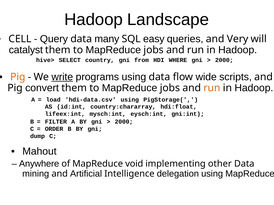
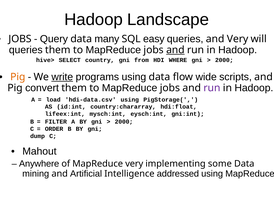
CELL: CELL -> JOBS (20, 39)
catalyst: catalyst -> queries (26, 50)
and underline: none -> present (175, 50)
run colour: orange -> purple (212, 88)
MapReduce void: void -> very (134, 164)
other: other -> some (220, 164)
delegation: delegation -> addressed (178, 174)
